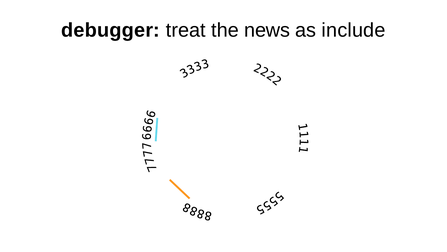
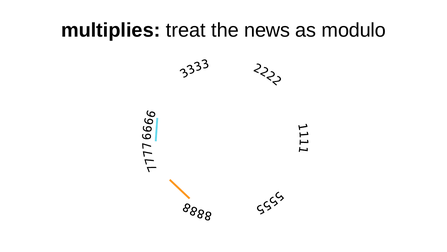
debugger: debugger -> multiplies (111, 30)
include: include -> modulo (354, 30)
